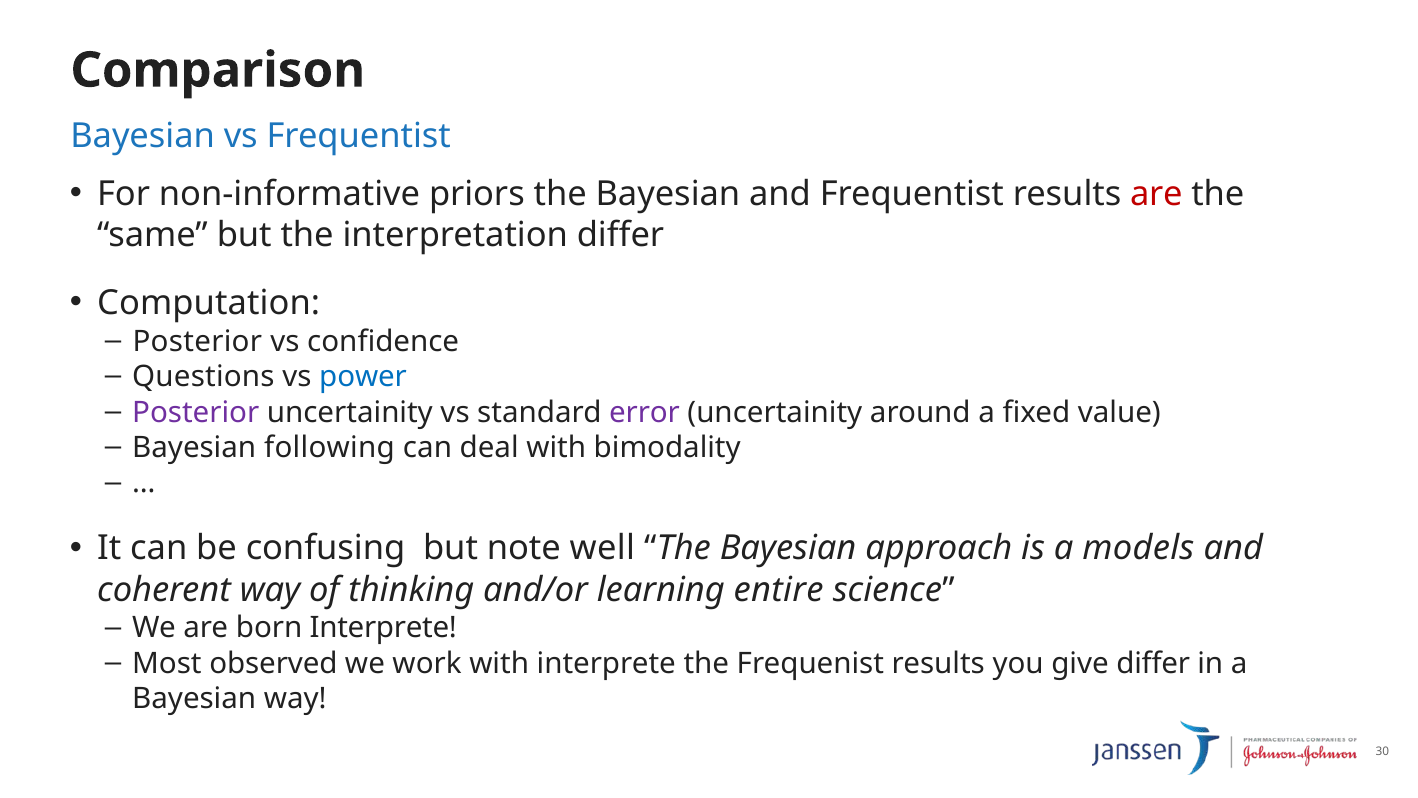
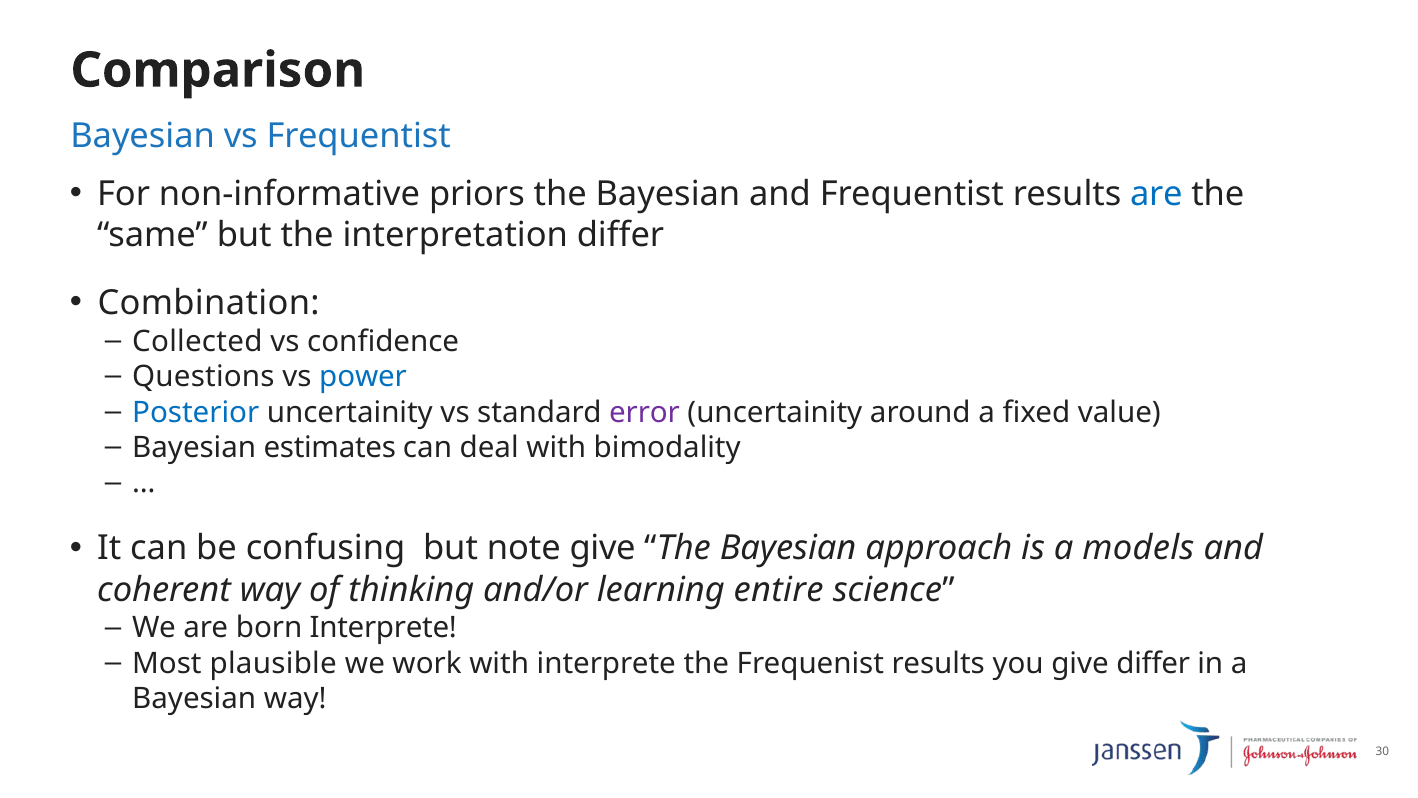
are colour: red -> blue (1156, 194)
Computation: Computation -> Combination (209, 303)
Posterior: Posterior -> Collected (197, 341)
Posterior colour: purple -> blue (196, 412)
following: following -> estimates (330, 448)
note well: well -> give (603, 548)
observed: observed -> plausible (273, 663)
